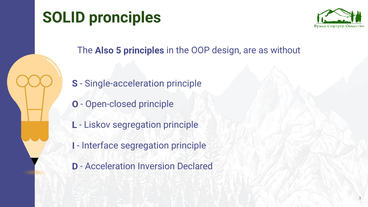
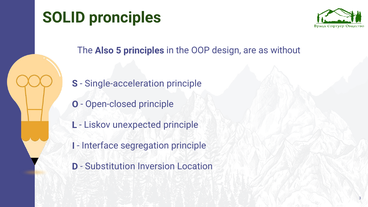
Liskov segregation: segregation -> unexpected (137, 125)
Acceleration: Acceleration -> Substitution (110, 166)
Declared: Declared -> Location (195, 166)
